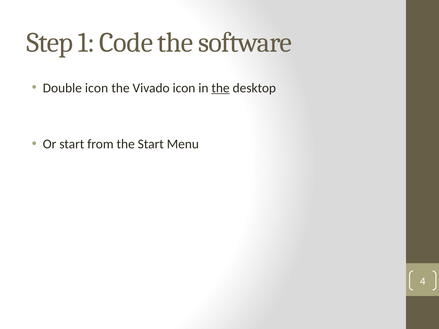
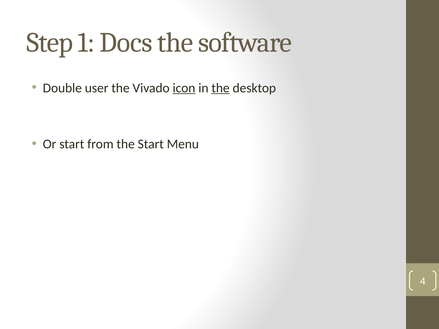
Code: Code -> Docs (126, 43)
Double icon: icon -> user (97, 88)
icon underline: none -> present (184, 88)
